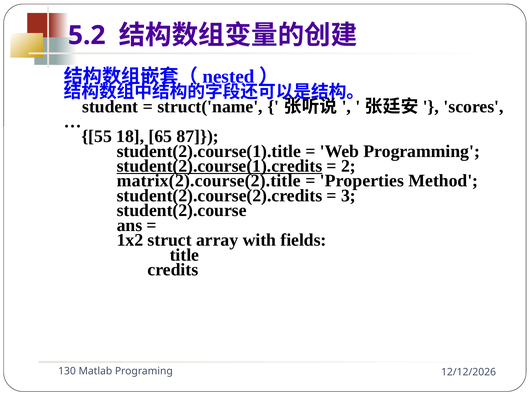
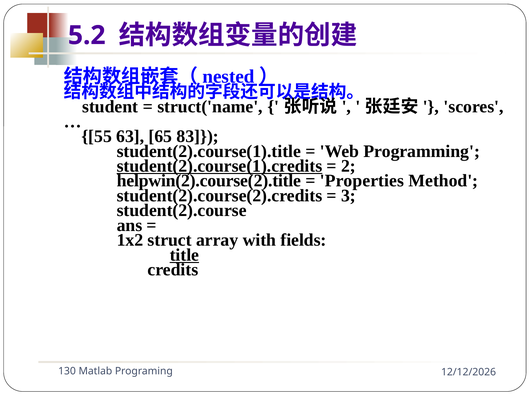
18: 18 -> 63 (130, 137)
87: 87 -> 83 (198, 137)
matrix(2).course(2).title: matrix(2).course(2).title -> helpwin(2).course(2).title (209, 181)
title underline: none -> present (184, 255)
